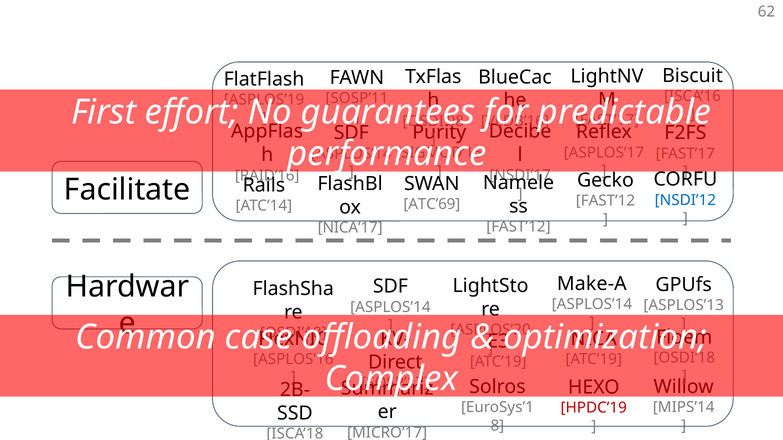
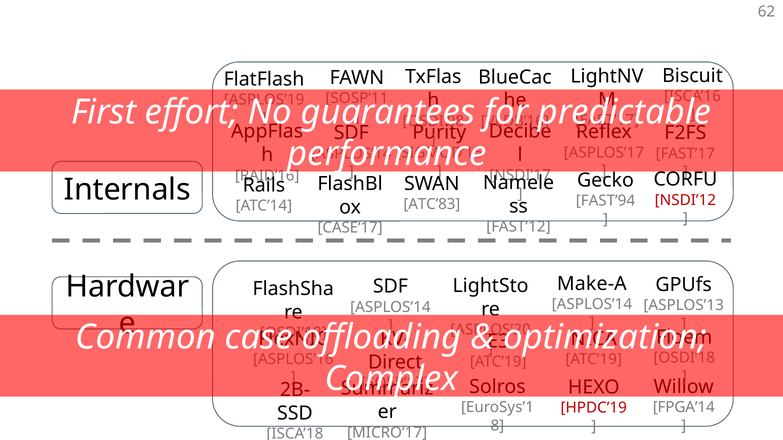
Facilitate: Facilitate -> Internals (127, 190)
NSDI’12 colour: blue -> red (685, 200)
FAST’12: FAST’12 -> FAST’94 (605, 201)
ATC’69: ATC’69 -> ATC’83 (432, 204)
NICA’17: NICA’17 -> CASE’17 (350, 228)
MIPS’14: MIPS’14 -> FPGA’14 (684, 408)
